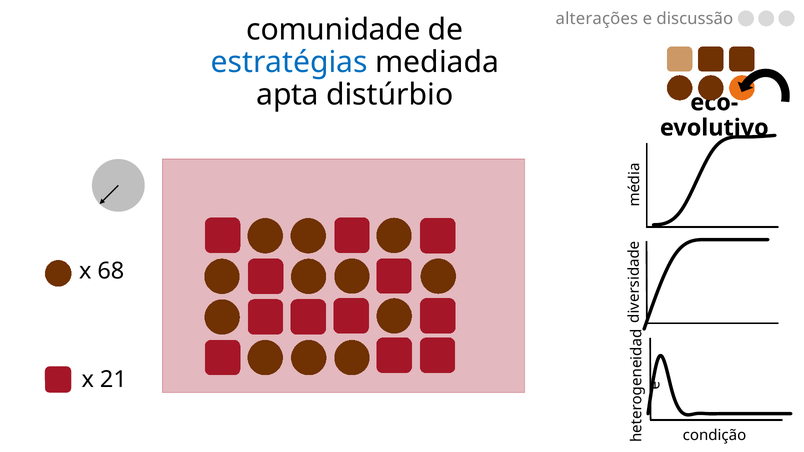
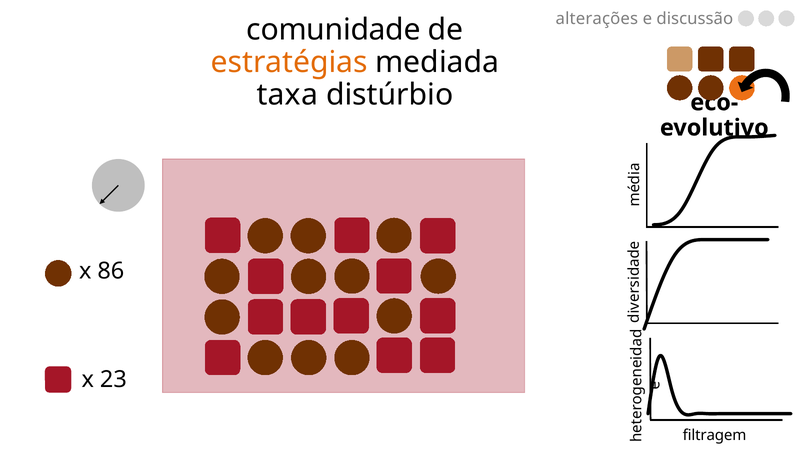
estratégias colour: blue -> orange (289, 62)
apta: apta -> taxa (287, 95)
68: 68 -> 86 (111, 271)
21: 21 -> 23 (113, 380)
condição: condição -> filtragem (715, 435)
